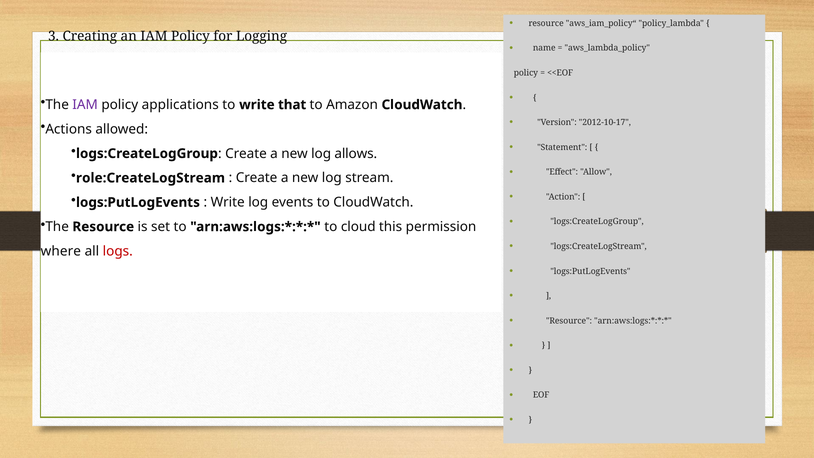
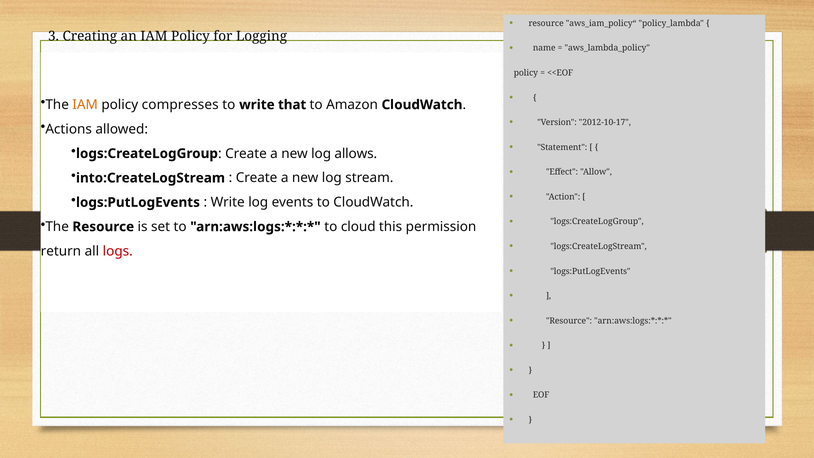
IAM colour: purple -> orange (85, 105)
applications: applications -> compresses (180, 105)
role:CreateLogStream: role:CreateLogStream -> into:CreateLogStream (151, 178)
where: where -> return (61, 251)
